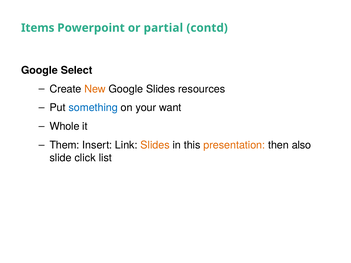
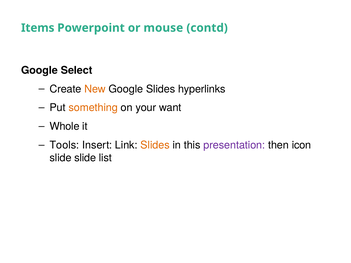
partial: partial -> mouse (163, 28)
resources: resources -> hyperlinks (202, 89)
something colour: blue -> orange (93, 108)
Them: Them -> Tools (64, 145)
presentation colour: orange -> purple (234, 145)
also: also -> icon (301, 145)
slide click: click -> slide (85, 158)
